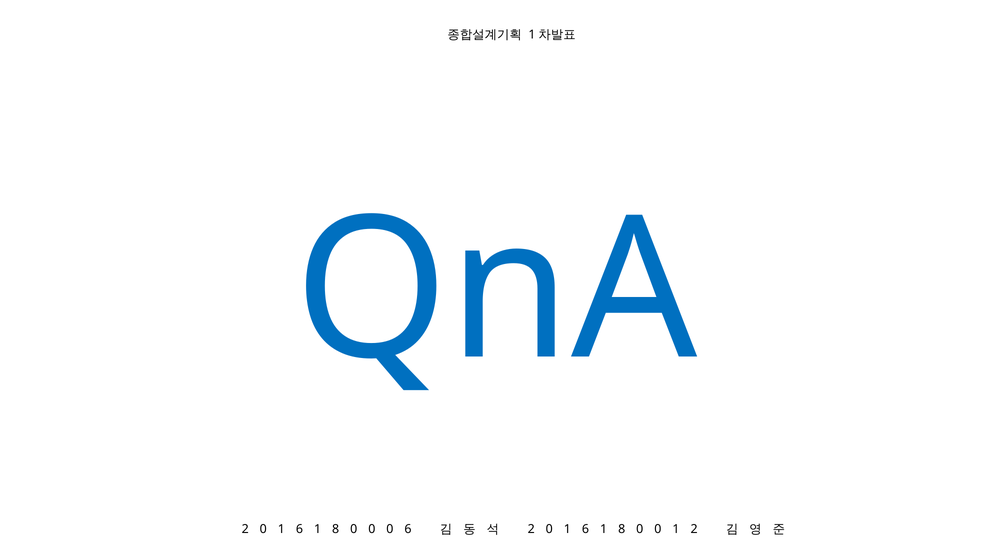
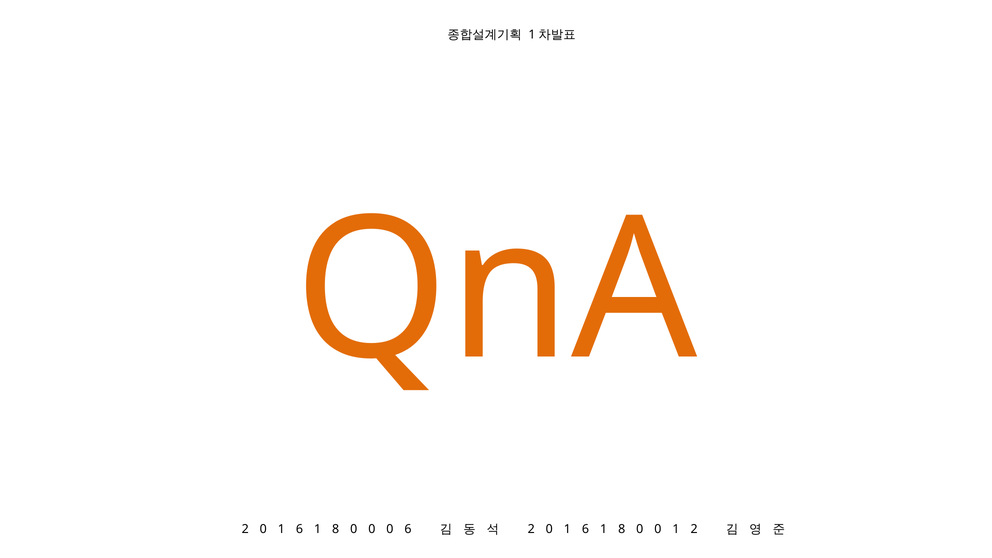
QnA colour: blue -> orange (496, 292)
